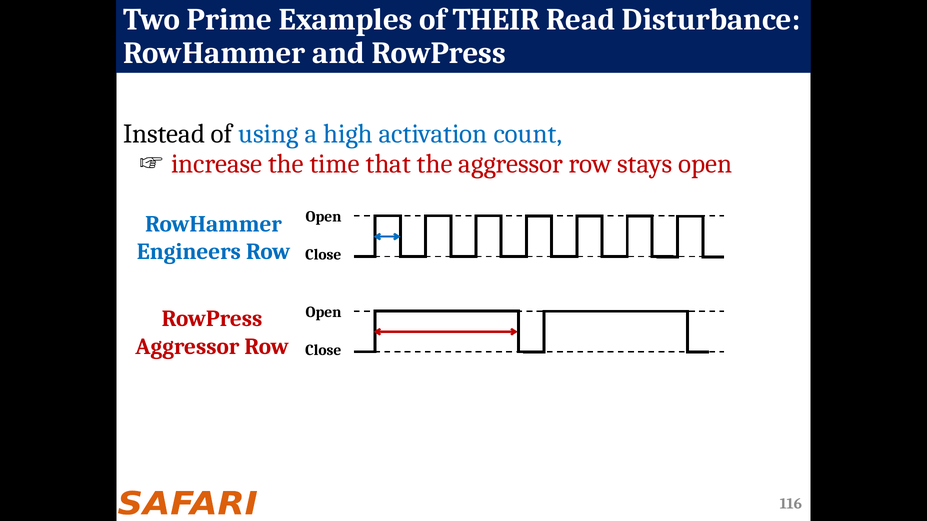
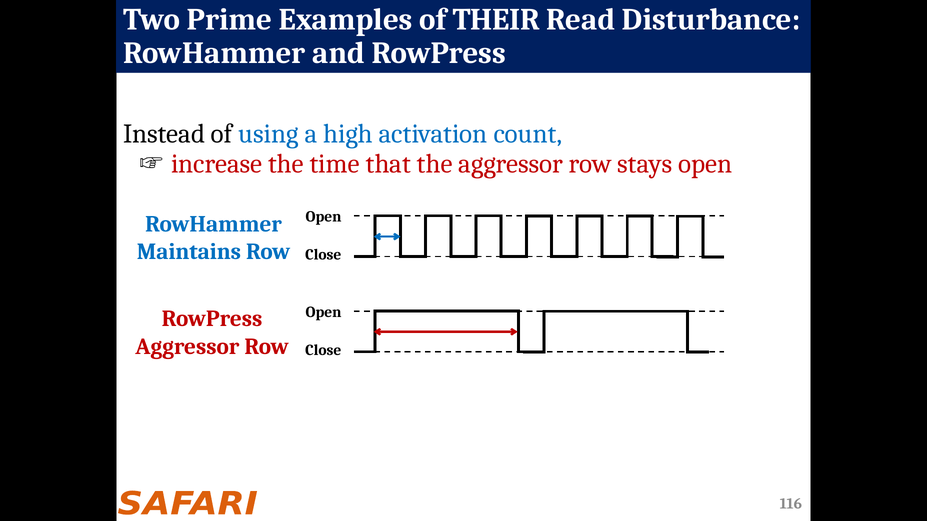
Engineers: Engineers -> Maintains (189, 252)
